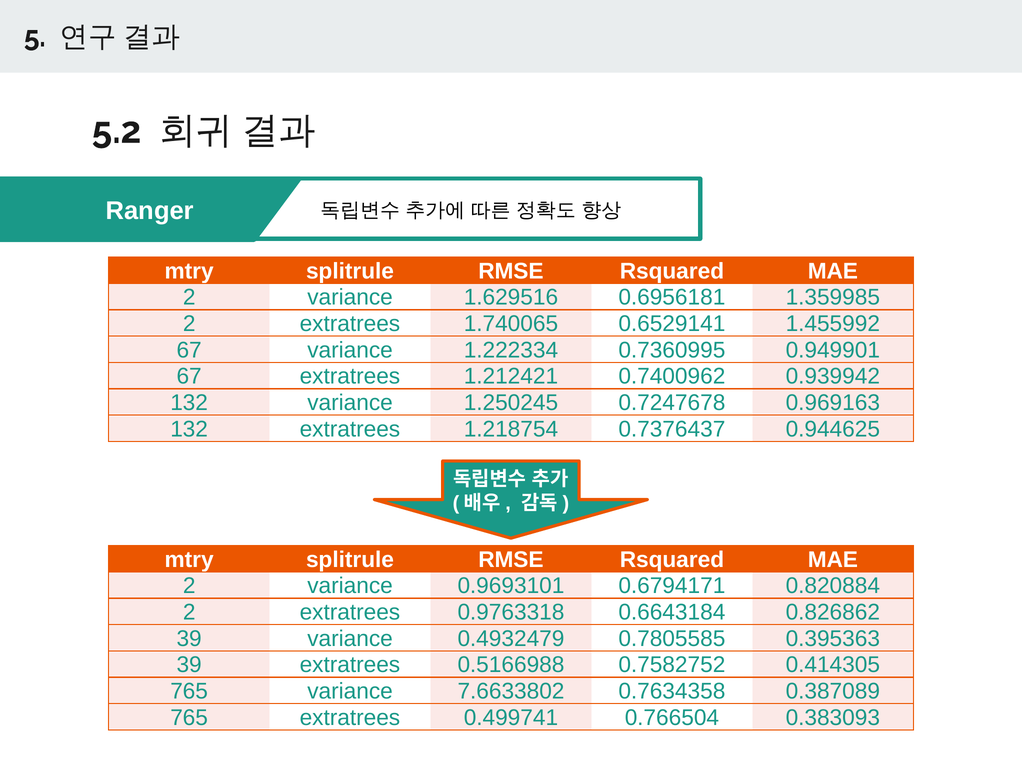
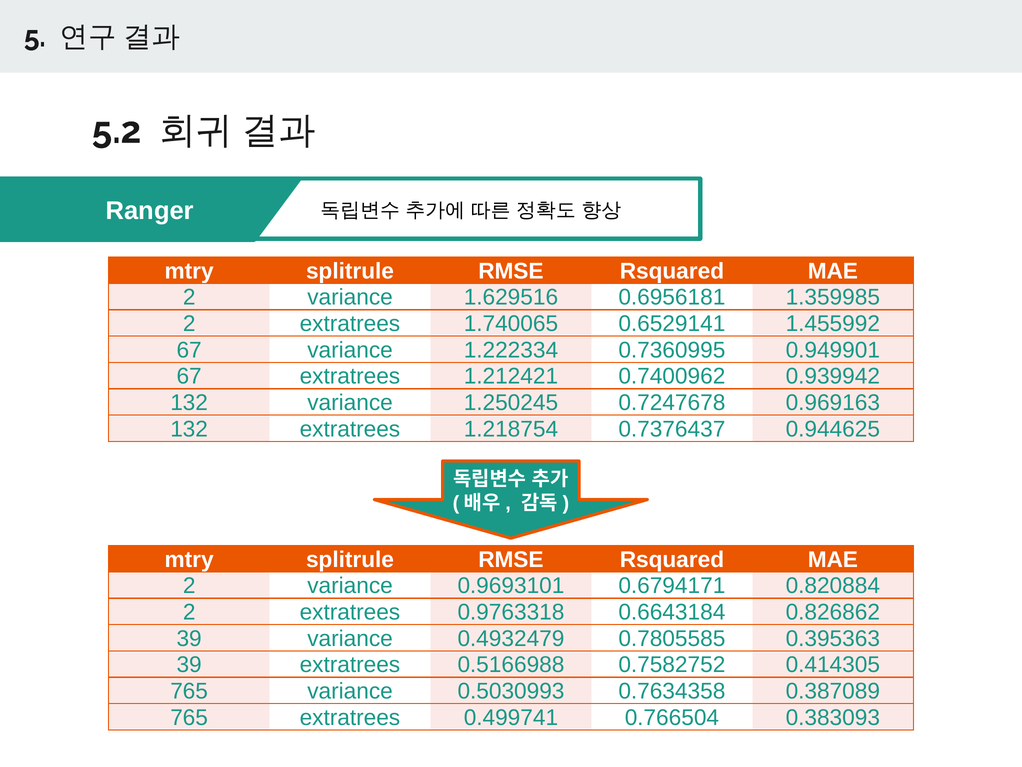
7.6633802: 7.6633802 -> 0.5030993 (511, 691)
